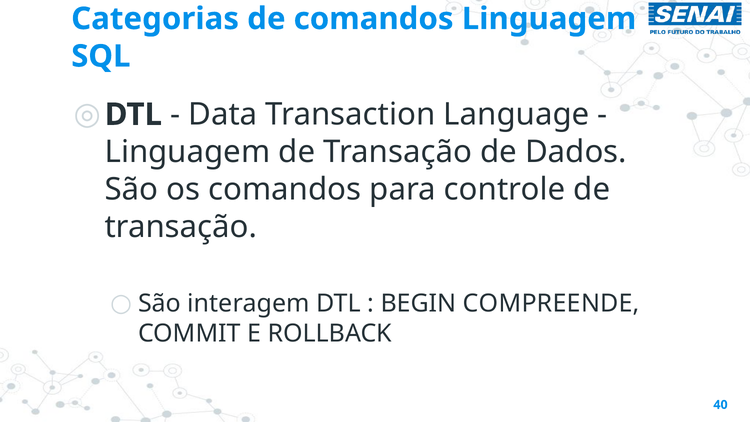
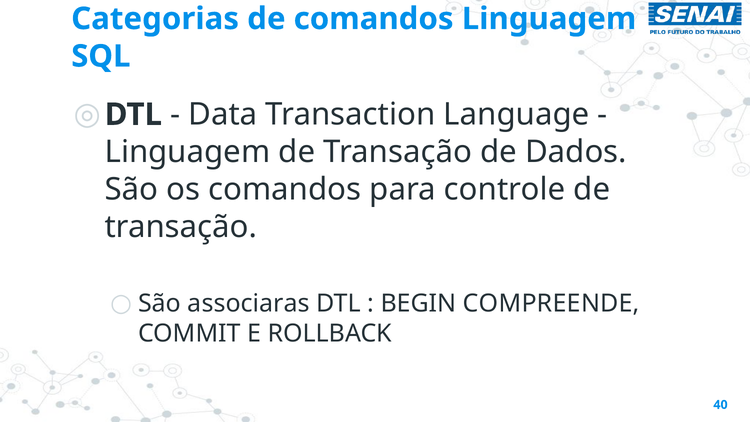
interagem: interagem -> associaras (249, 303)
